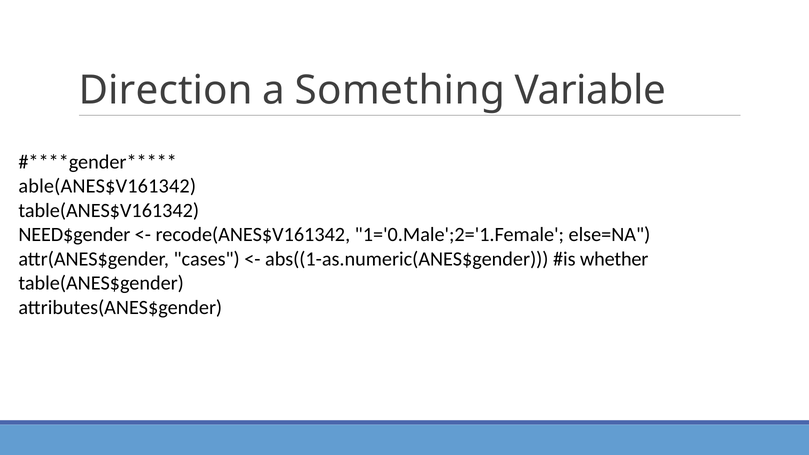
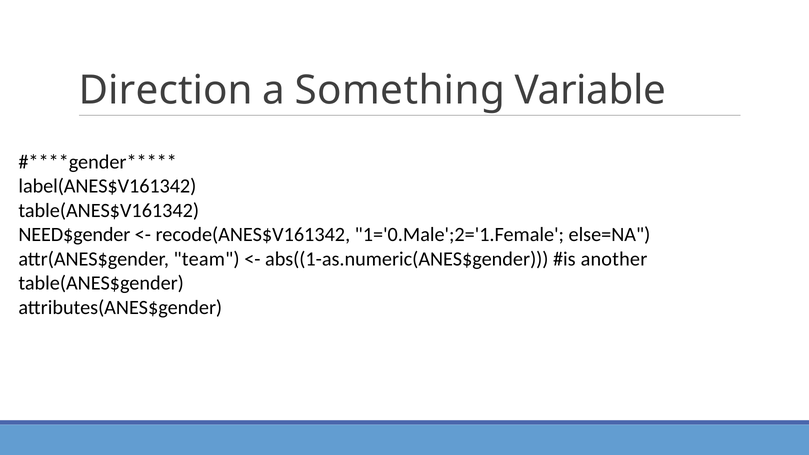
able(ANES$V161342: able(ANES$V161342 -> label(ANES$V161342 (107, 186)
cases: cases -> team (207, 259)
whether: whether -> another (614, 259)
